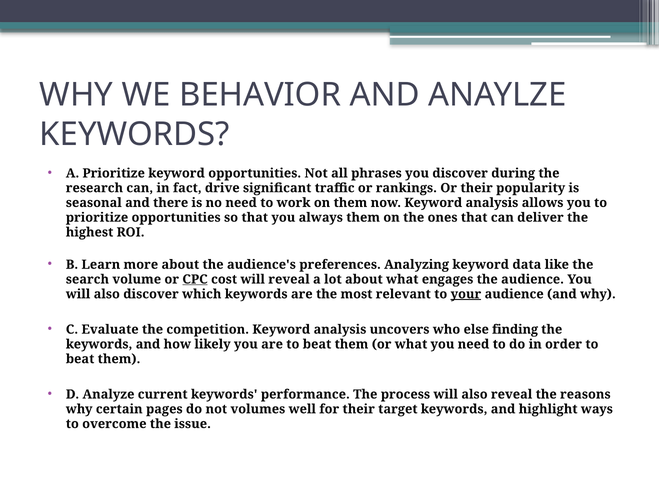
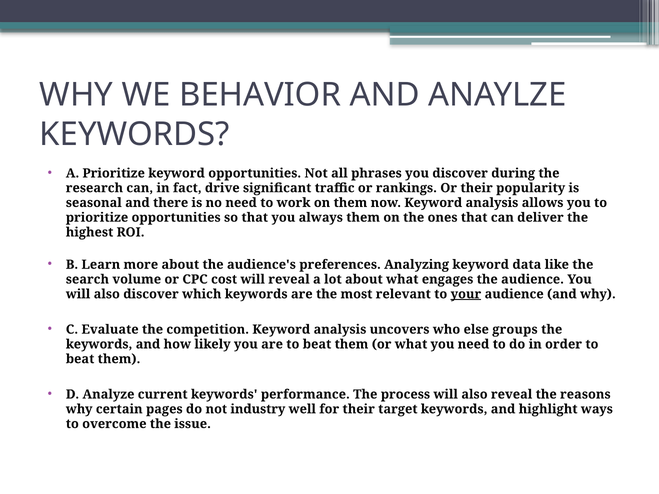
CPC underline: present -> none (195, 279)
finding: finding -> groups (515, 330)
volumes: volumes -> industry (258, 409)
